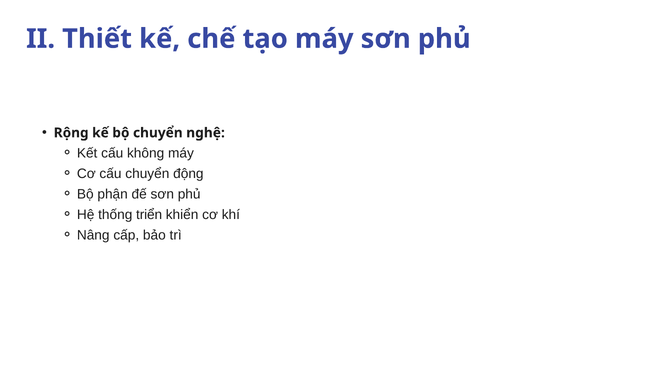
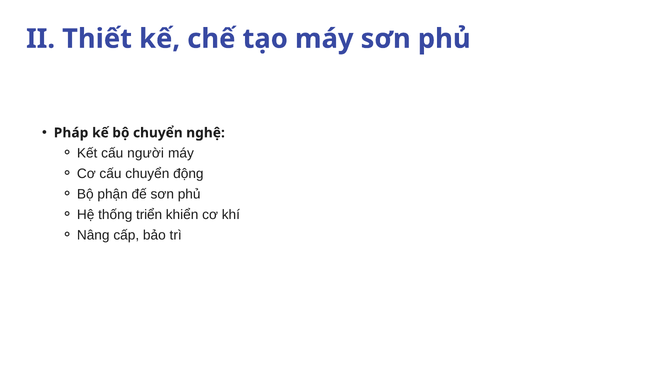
Rộng: Rộng -> Pháp (71, 133)
không: không -> người (146, 153)
